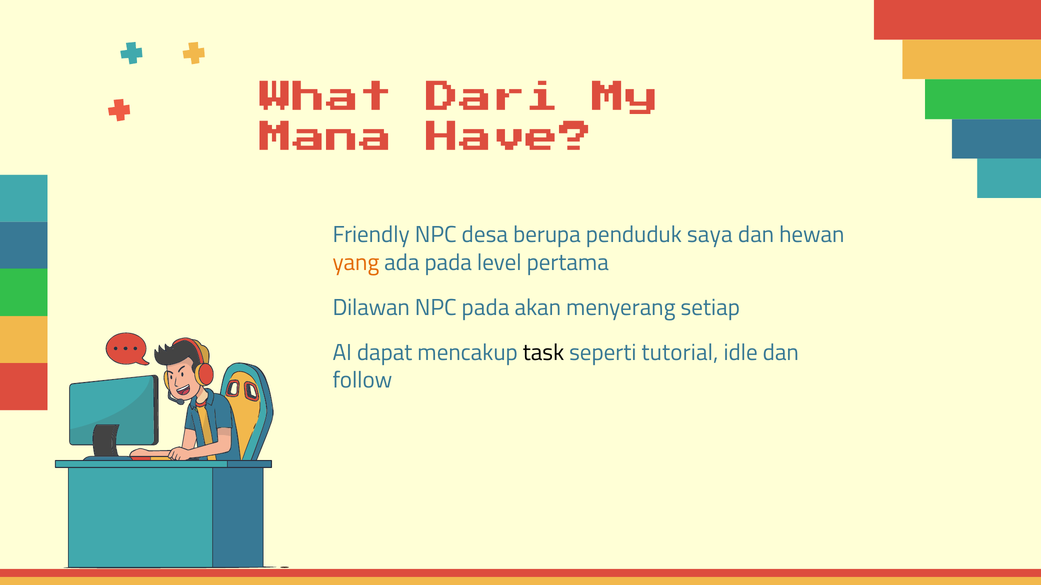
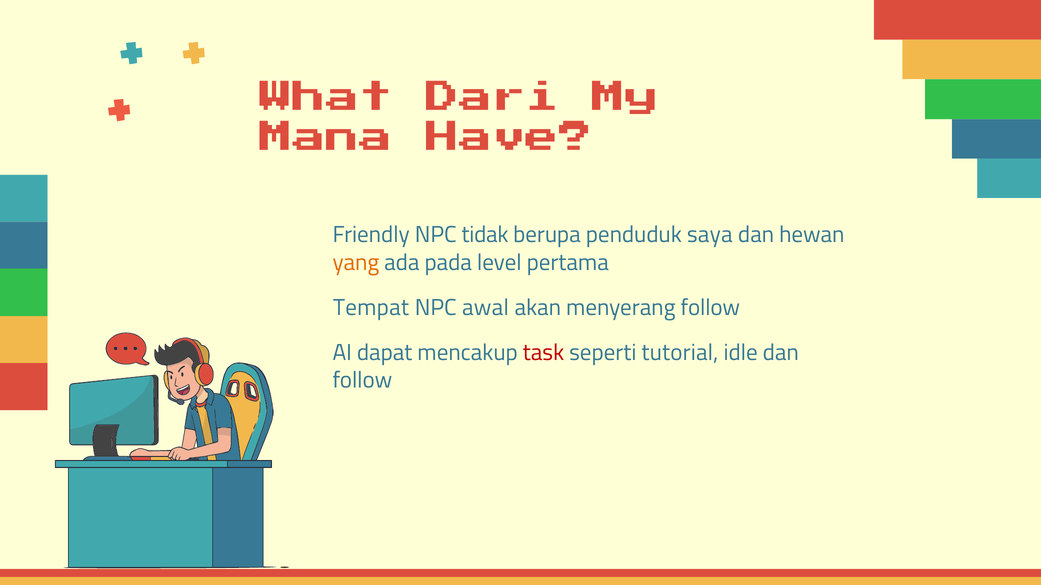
desa: desa -> tidak (485, 235)
Dilawan: Dilawan -> Tempat (371, 308)
NPC pada: pada -> awal (485, 308)
menyerang setiap: setiap -> follow (710, 308)
task colour: black -> red (543, 353)
